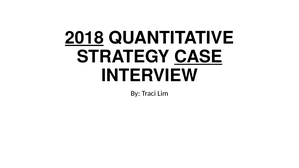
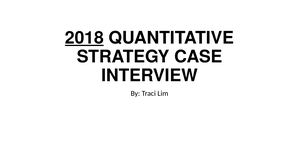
CASE underline: present -> none (198, 57)
